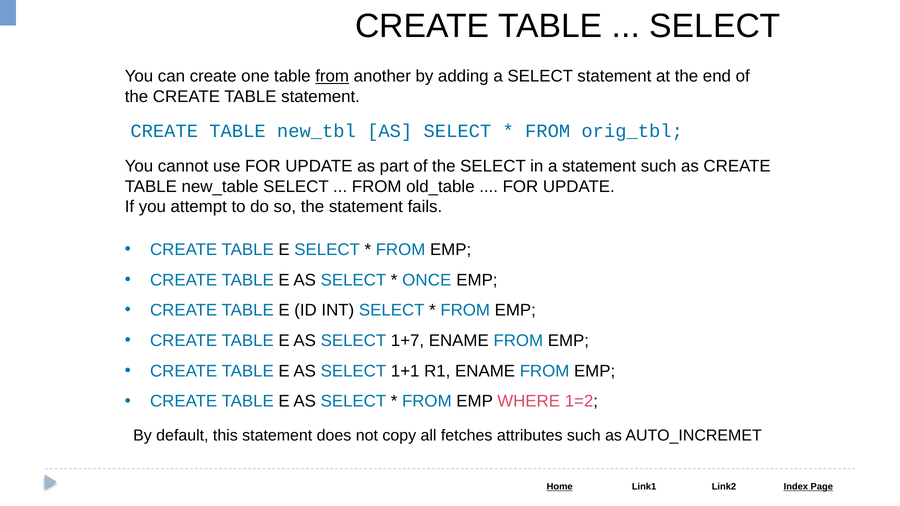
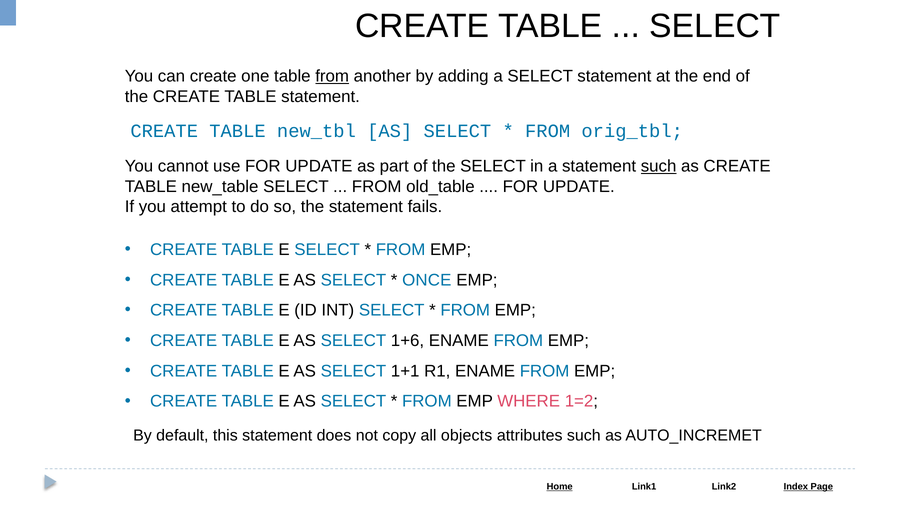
such underline: none -> present (659, 166)
1+7: 1+7 -> 1+6 (408, 341)
fetches: fetches -> objects (467, 436)
